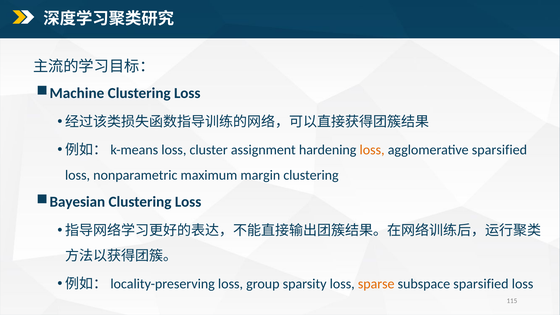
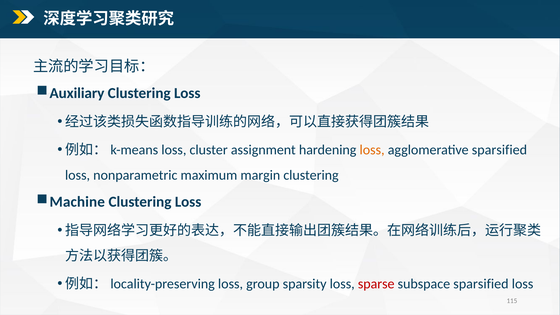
Machine: Machine -> Auxiliary (77, 93)
Bayesian: Bayesian -> Machine (77, 202)
sparse colour: orange -> red (376, 284)
